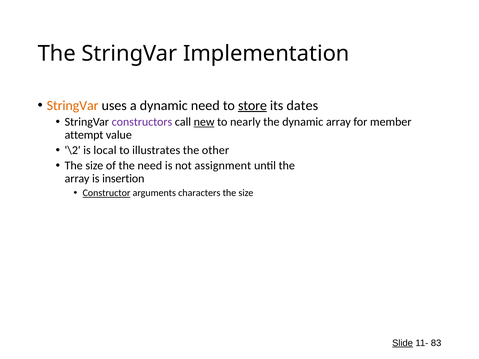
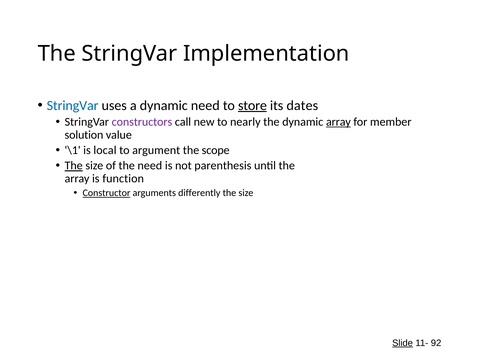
StringVar colour: orange -> blue (73, 105)
new underline: present -> none (204, 122)
array underline: none -> present (338, 122)
attempt: attempt -> solution (84, 135)
\2: \2 -> \1 (73, 150)
illustrates: illustrates -> argument (156, 150)
other: other -> scope (216, 150)
The underline: none -> present (74, 166)
assignment: assignment -> parenthesis (223, 166)
insertion: insertion -> function (123, 179)
characters: characters -> differently (199, 193)
83: 83 -> 92 (436, 343)
